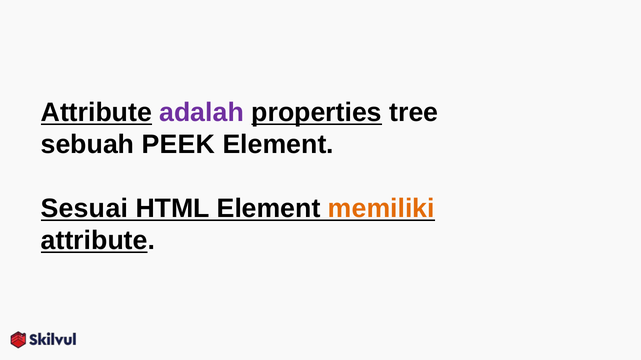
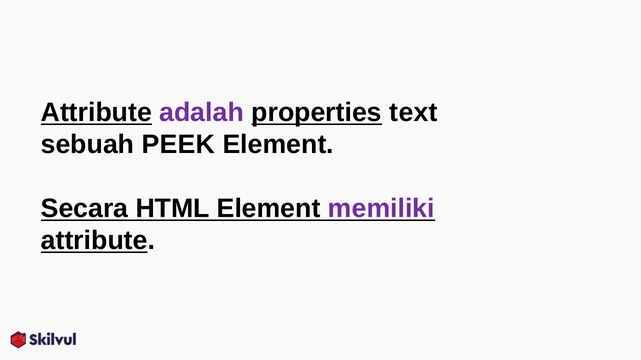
tree: tree -> text (414, 113)
Sesuai: Sesuai -> Secara (85, 209)
memiliki colour: orange -> purple (381, 209)
